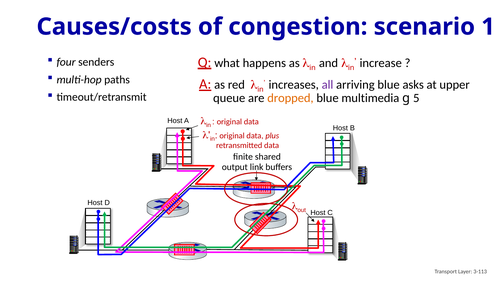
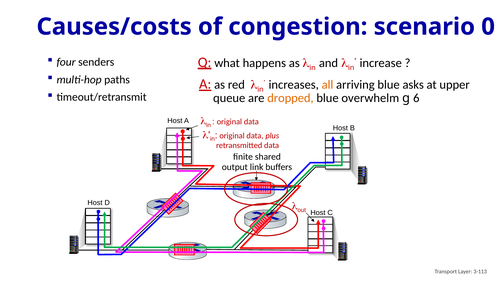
1: 1 -> 0 (488, 27)
all colour: purple -> orange (328, 85)
multimedia: multimedia -> overwhelm (370, 98)
5: 5 -> 6 (416, 98)
